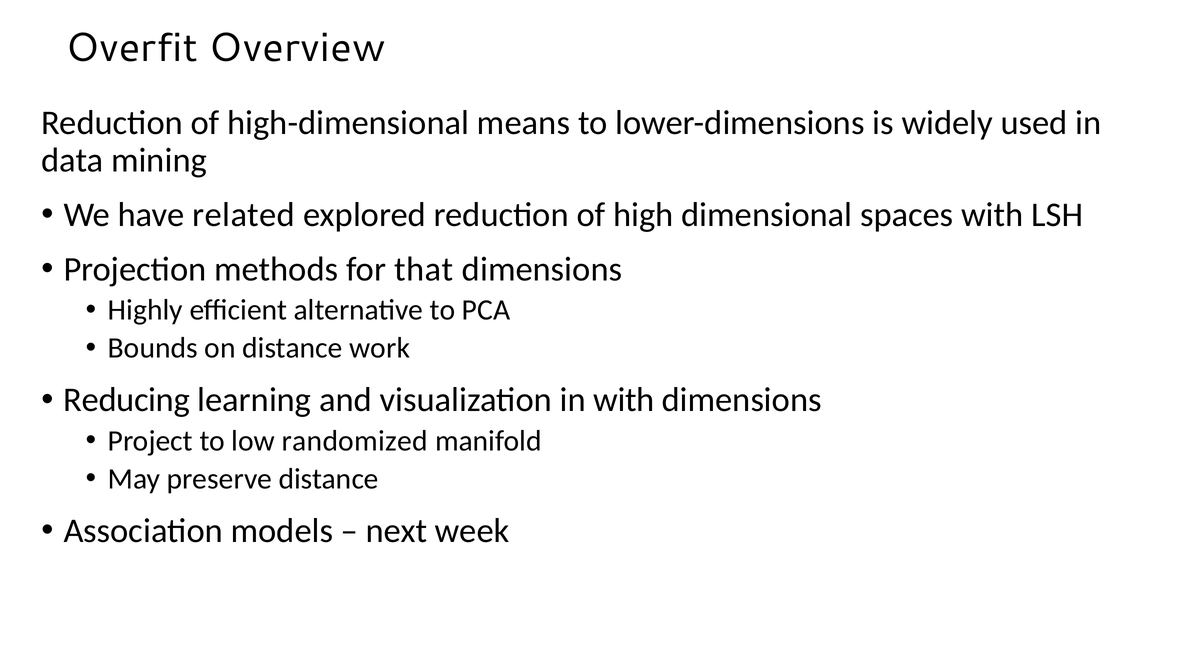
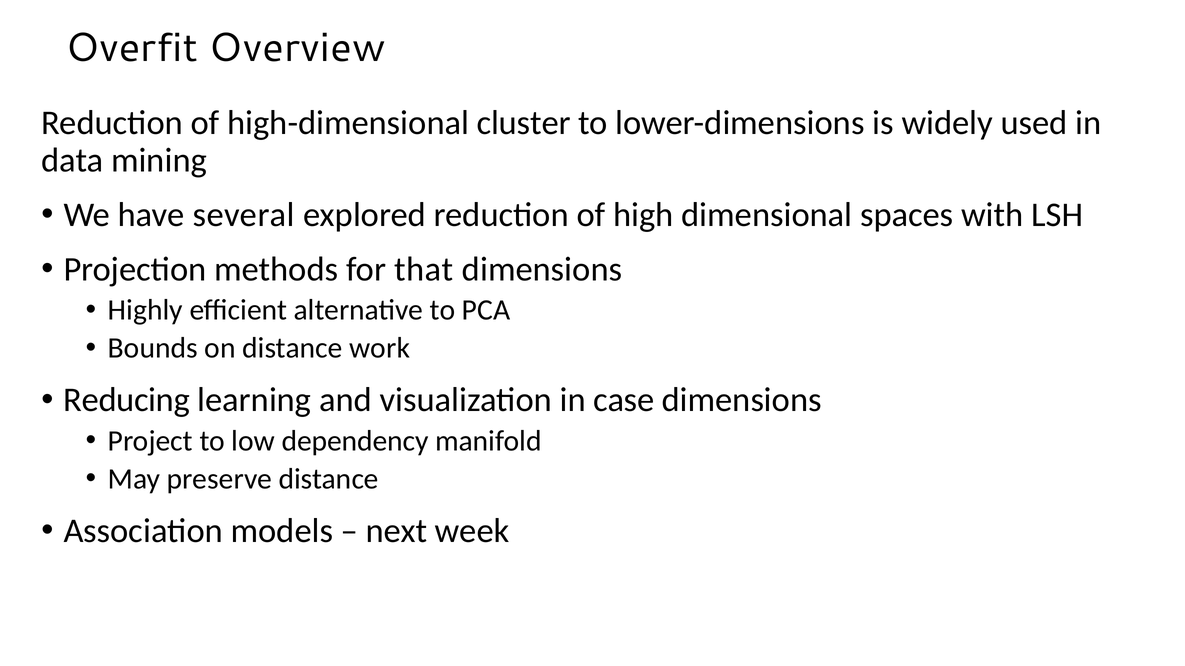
means: means -> cluster (524, 123)
related: related -> several (244, 215)
in with: with -> case (624, 400)
randomized: randomized -> dependency (355, 441)
